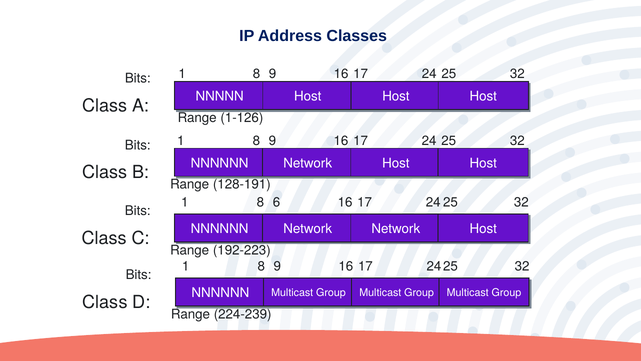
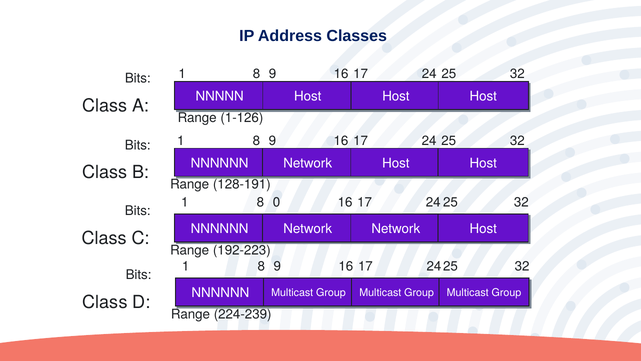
6: 6 -> 0 (276, 202)
